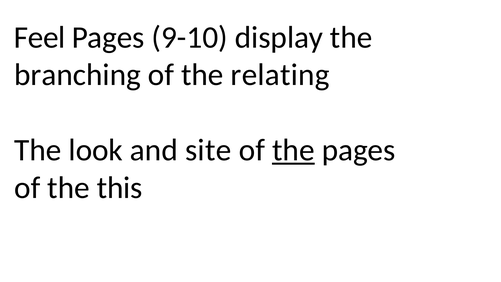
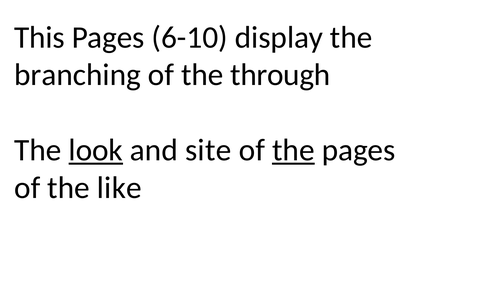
Feel: Feel -> This (40, 37)
9-10: 9-10 -> 6-10 (190, 37)
relating: relating -> through (280, 75)
look underline: none -> present (96, 150)
this: this -> like (119, 188)
